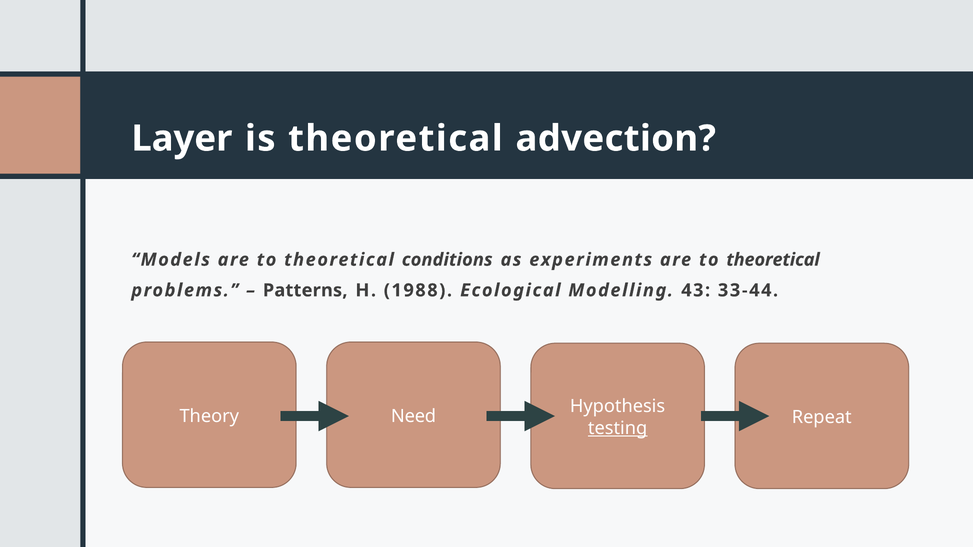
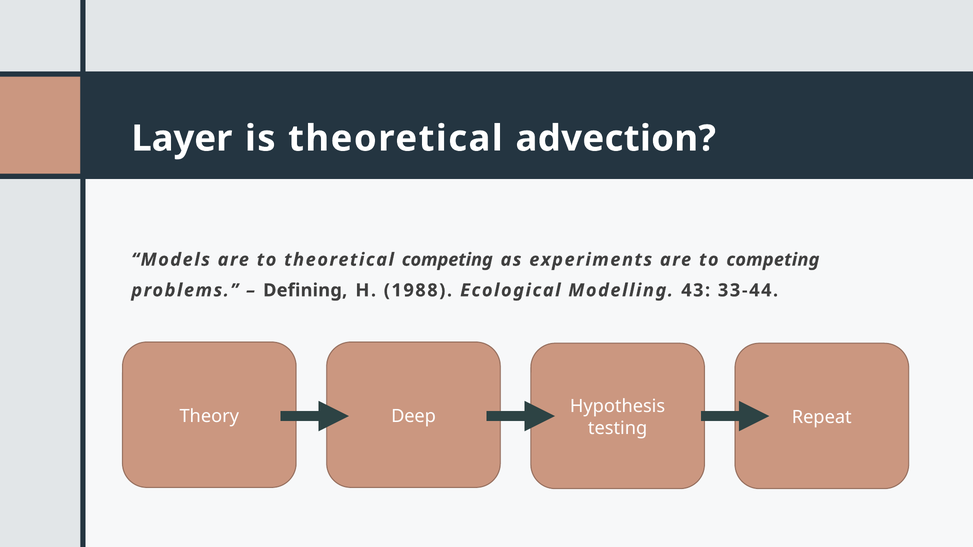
theoretical conditions: conditions -> competing (447, 260)
experiments are to theoretical: theoretical -> competing (773, 260)
Patterns: Patterns -> Defining (305, 291)
Need: Need -> Deep (413, 416)
testing underline: present -> none (618, 428)
